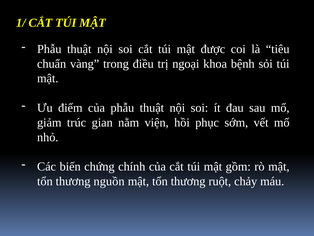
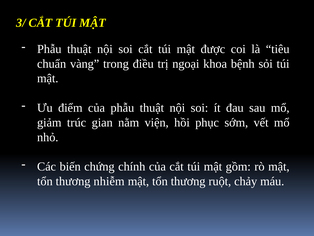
1/: 1/ -> 3/ (21, 23)
nguồn: nguồn -> nhiễm (109, 181)
